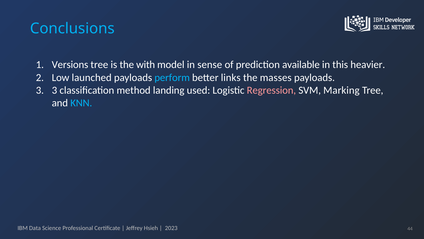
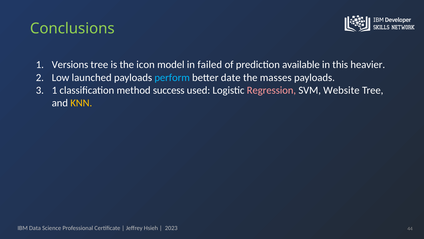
Conclusions colour: light blue -> light green (72, 28)
with: with -> icon (146, 65)
sense: sense -> failed (210, 65)
links: links -> date (231, 77)
3: 3 -> 1 (54, 90)
landing: landing -> success (169, 90)
Marking: Marking -> Website (341, 90)
KNN colour: light blue -> yellow (81, 103)
